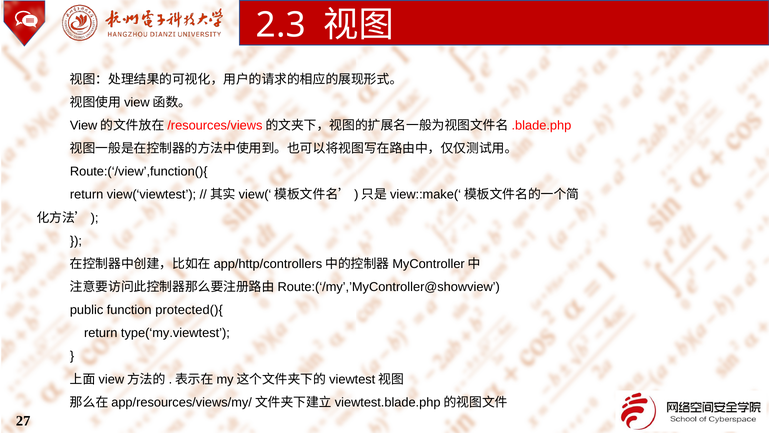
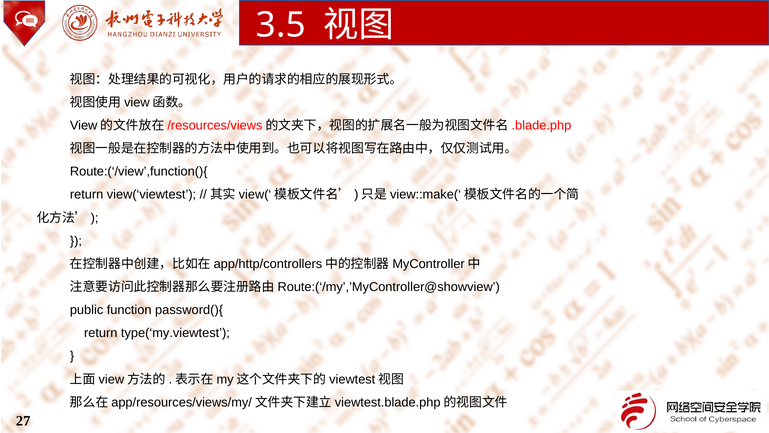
2.3: 2.3 -> 3.5 (281, 25)
protected(){: protected(){ -> password(){ (189, 310)
